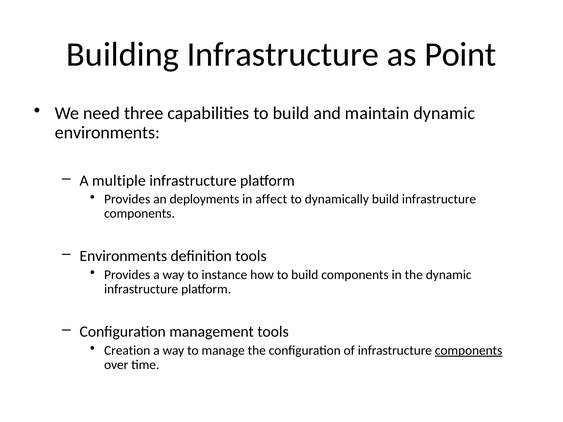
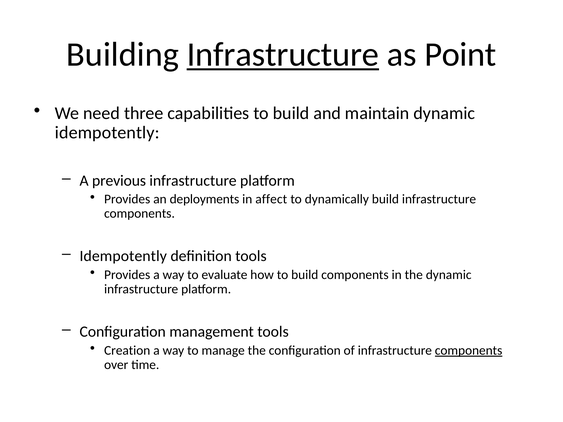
Infrastructure underline: none -> present (283, 55)
environments: environments -> idempotently (107, 133)
multiple: multiple -> previous (119, 181)
Environments: Environments -> Idempotently (123, 256)
instance: instance -> evaluate (224, 275)
